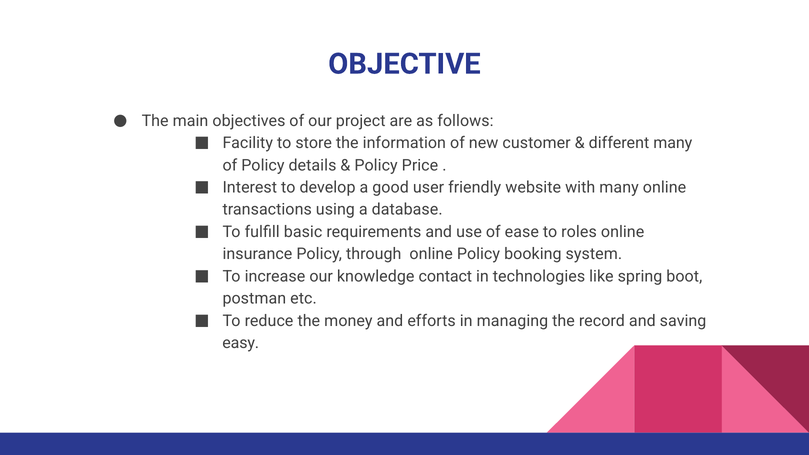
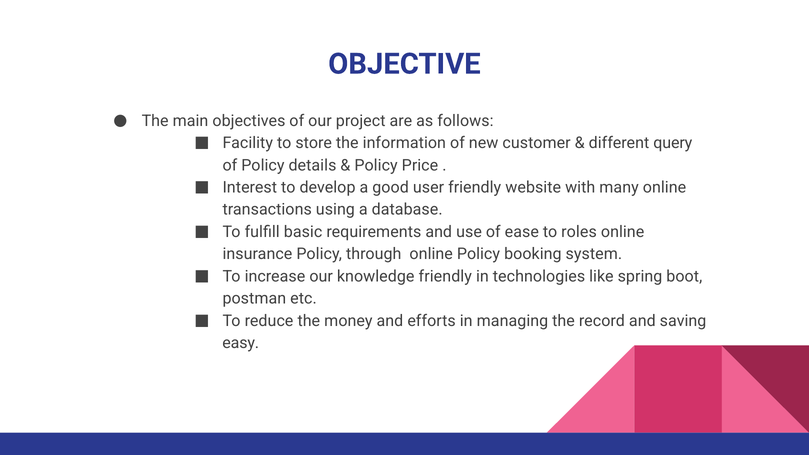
different many: many -> query (673, 143)
knowledge contact: contact -> friendly (445, 276)
